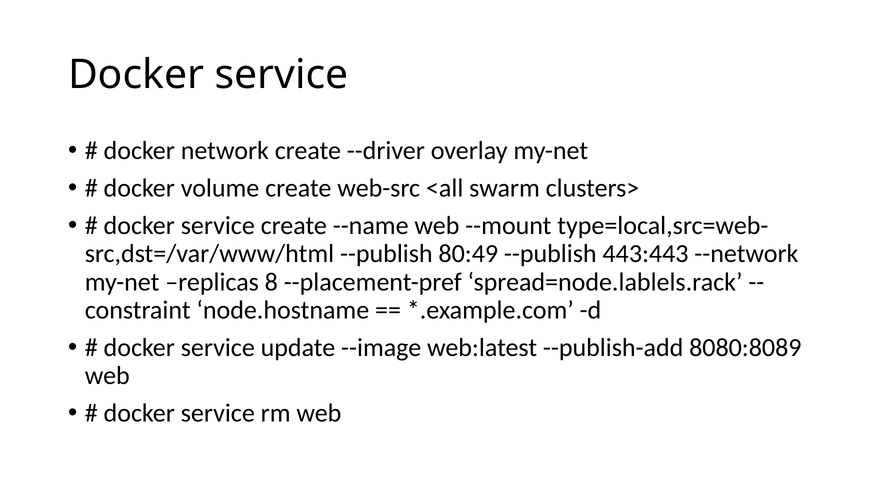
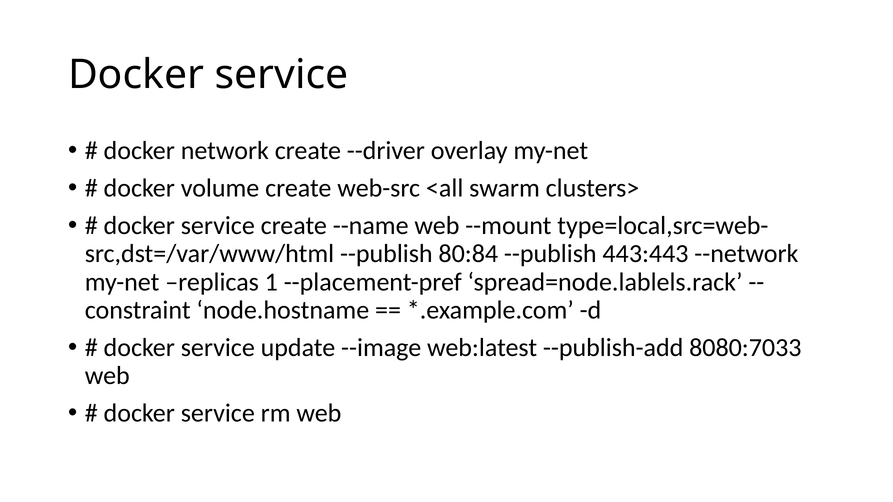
80:49: 80:49 -> 80:84 (468, 254)
8: 8 -> 1 (271, 282)
8080:8089: 8080:8089 -> 8080:7033 (745, 348)
